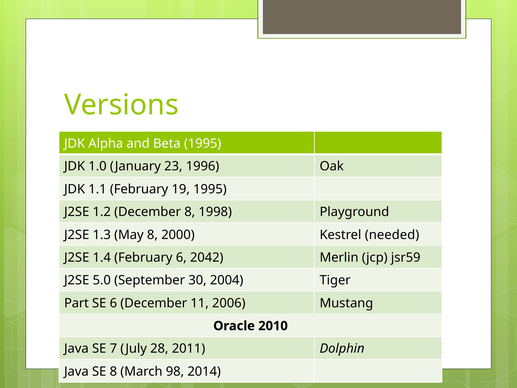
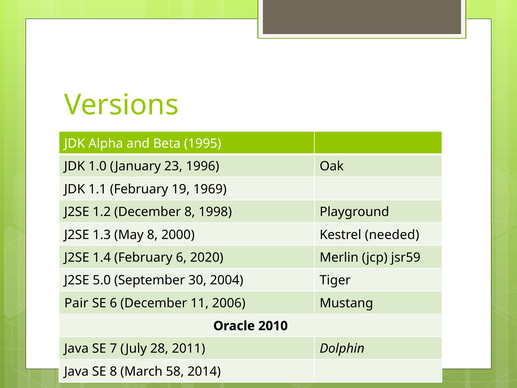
19 1995: 1995 -> 1969 (210, 189)
2042: 2042 -> 2020 (207, 257)
Part: Part -> Pair (76, 303)
98: 98 -> 58 (175, 371)
